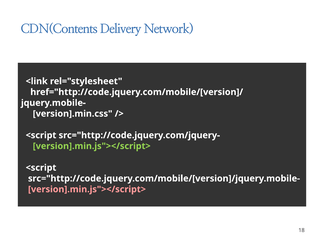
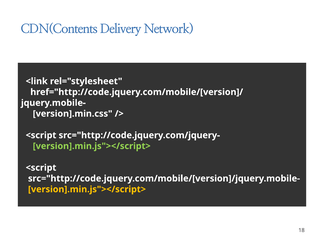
version].min.js"></script> colour: pink -> yellow (87, 189)
